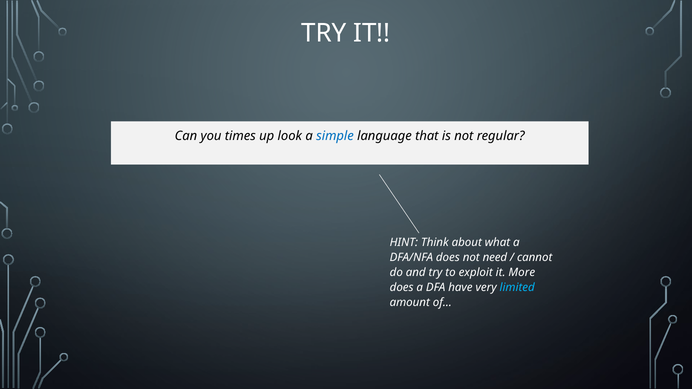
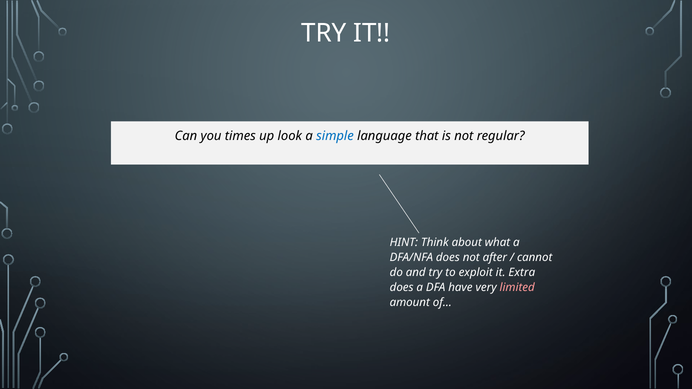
need: need -> after (495, 258)
More: More -> Extra (522, 273)
limited colour: light blue -> pink (517, 287)
